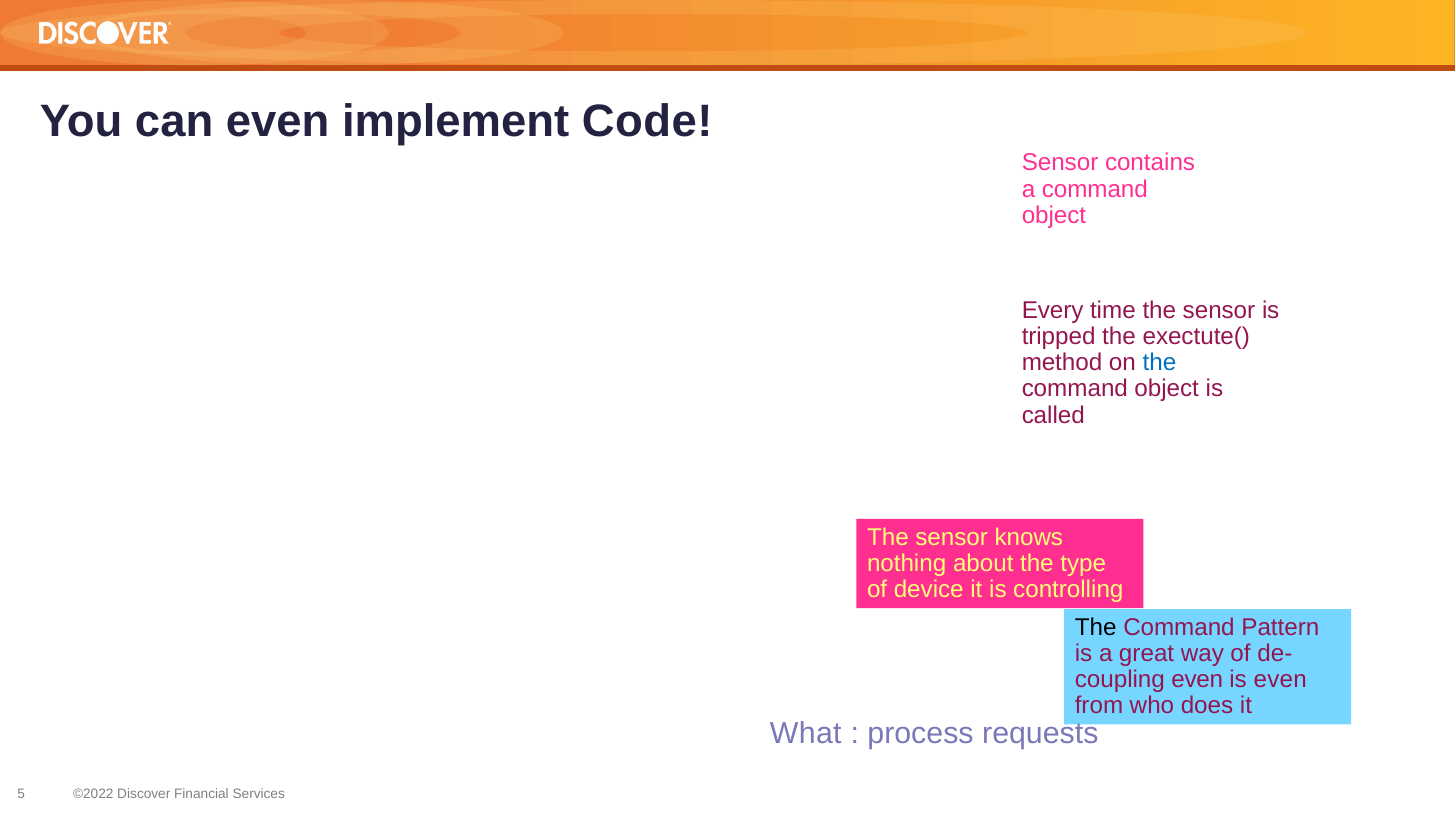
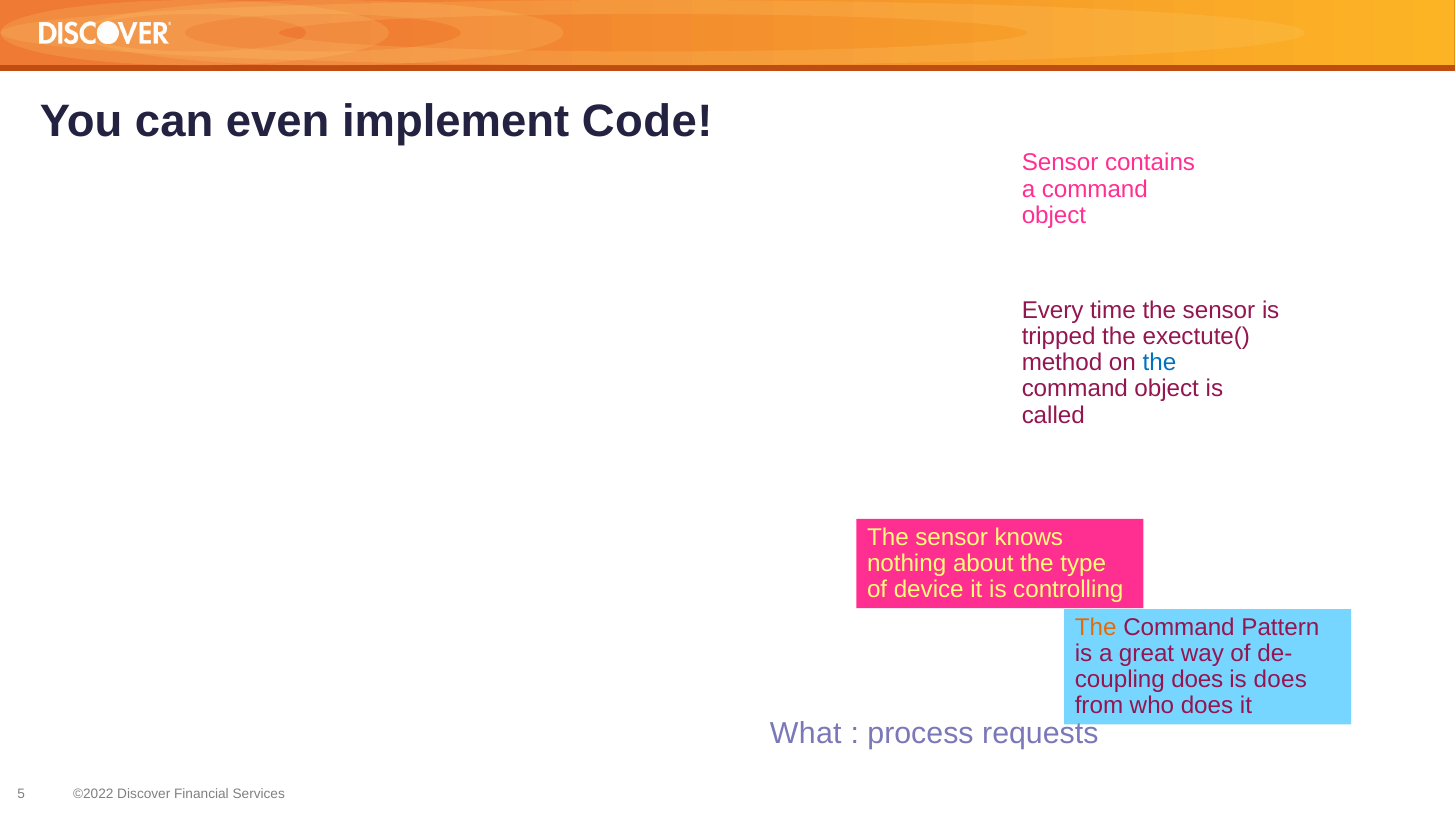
The colour: black -> orange (1096, 628)
even: even -> does (1197, 680)
is even: even -> does (1280, 680)
